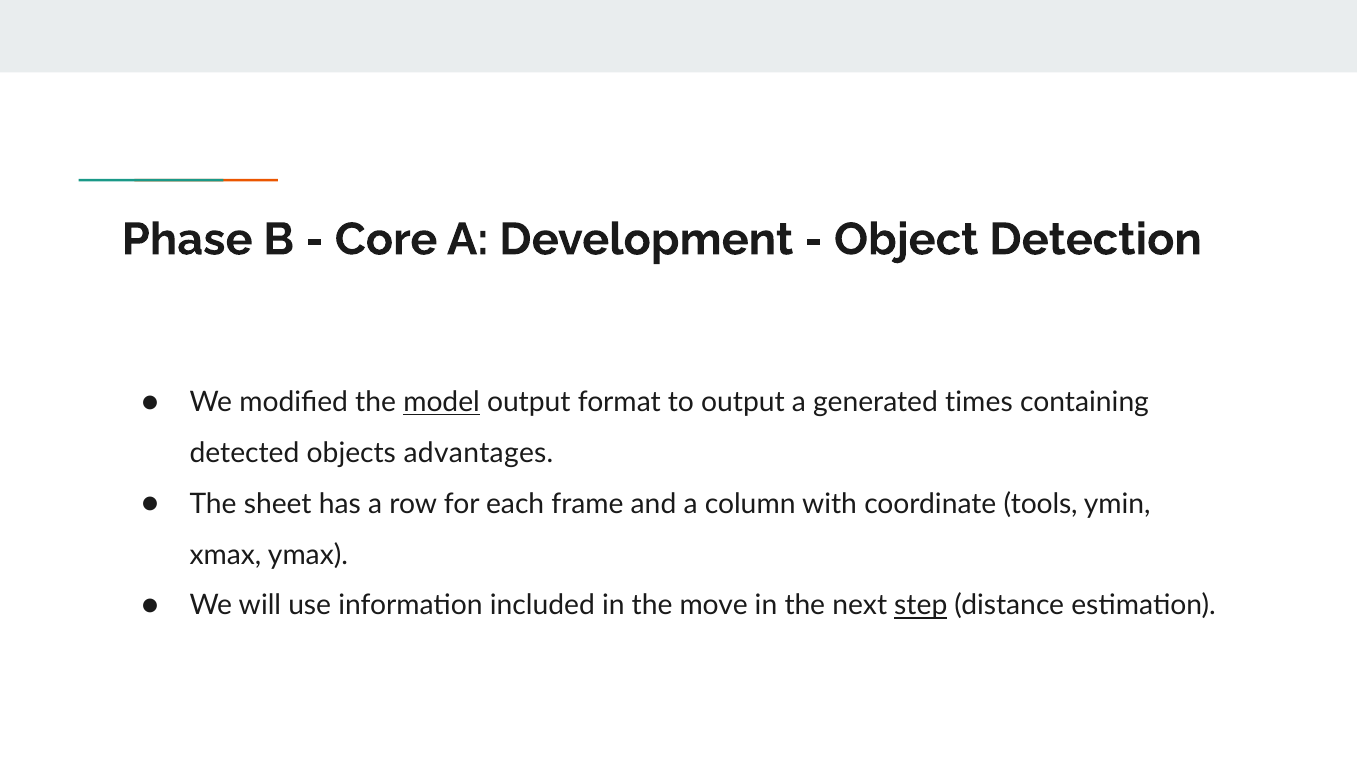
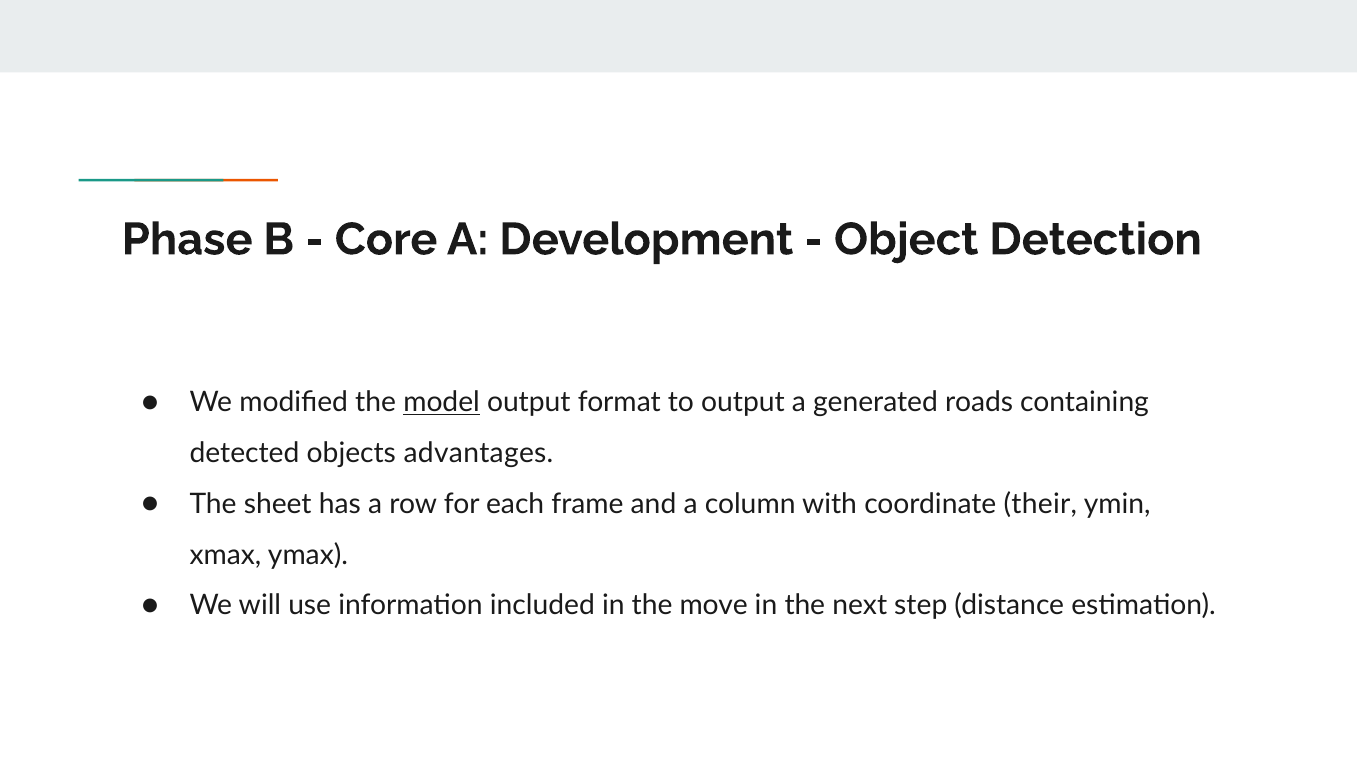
times: times -> roads (979, 402)
tools: tools -> their (1040, 504)
step underline: present -> none (921, 606)
